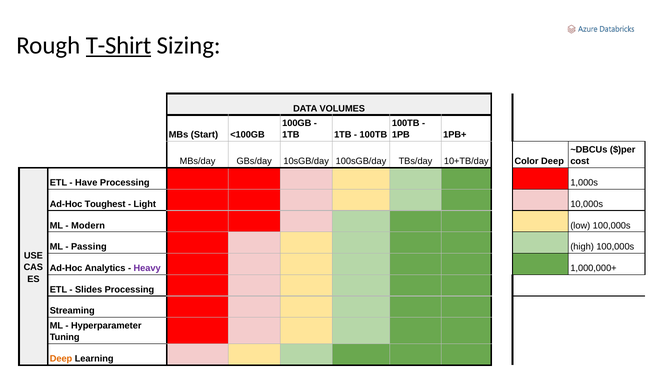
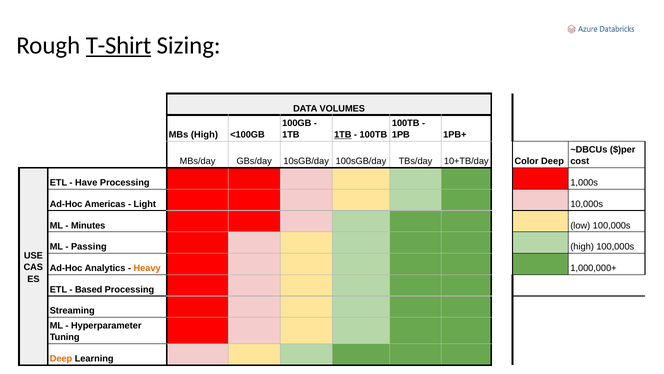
MBs Start: Start -> High (204, 135)
1TB underline: none -> present (343, 135)
Toughest: Toughest -> Americas (105, 204)
Modern: Modern -> Minutes (88, 225)
Heavy colour: purple -> orange (147, 268)
Slides: Slides -> Based (89, 289)
